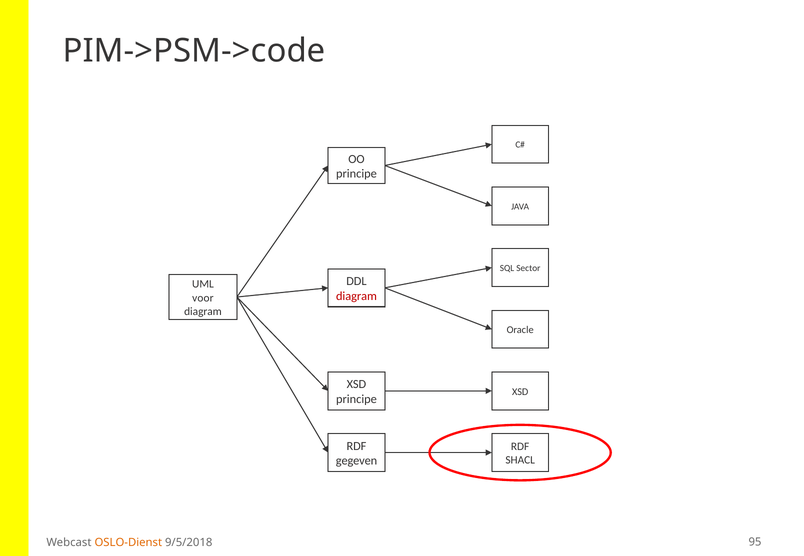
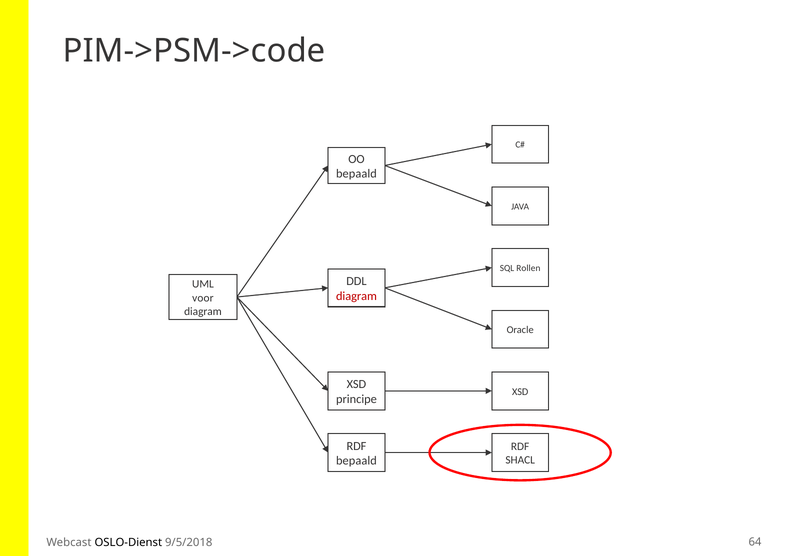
principe: principe -> bepaald (356, 174)
Sector: Sector -> Rollen (528, 269)
gegeven: gegeven -> bepaald (356, 461)
OSLO-Dienst colour: orange -> black (128, 543)
95: 95 -> 64 (755, 543)
